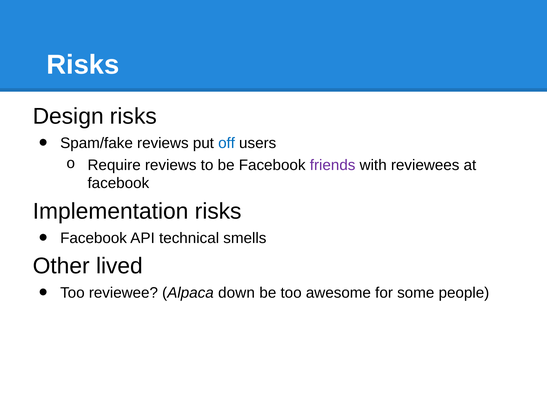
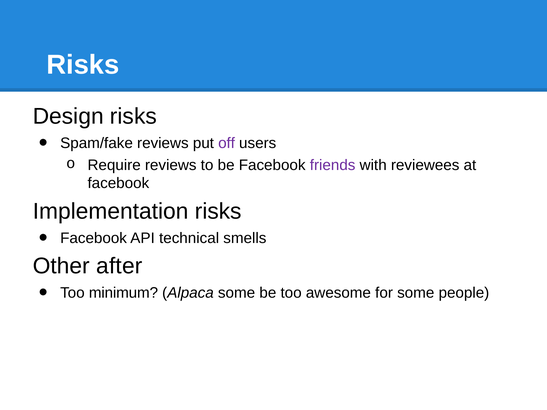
off colour: blue -> purple (227, 143)
lived: lived -> after (119, 266)
reviewee: reviewee -> minimum (123, 293)
Alpaca down: down -> some (237, 293)
